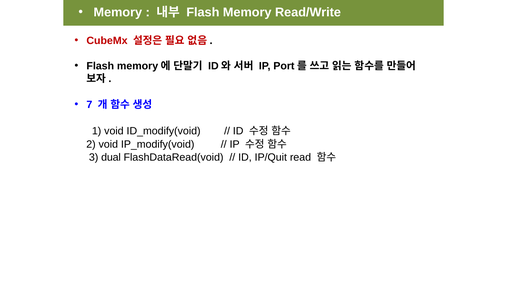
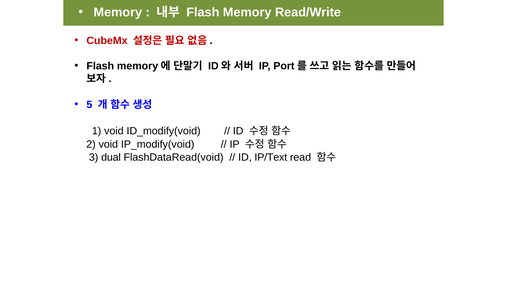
7: 7 -> 5 (89, 105)
IP/Quit: IP/Quit -> IP/Text (271, 157)
